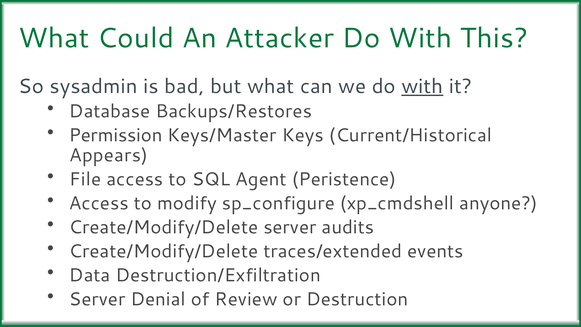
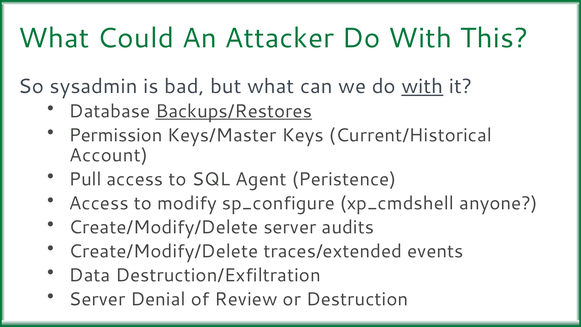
Backups/Restores underline: none -> present (234, 111)
Appears: Appears -> Account (109, 155)
File: File -> Pull (85, 179)
